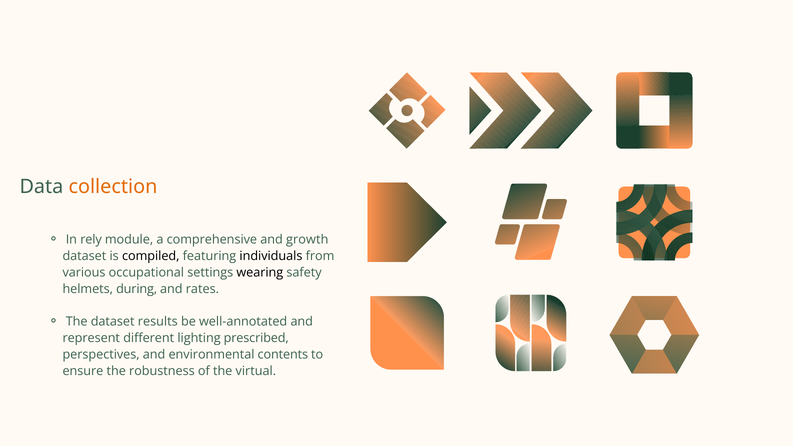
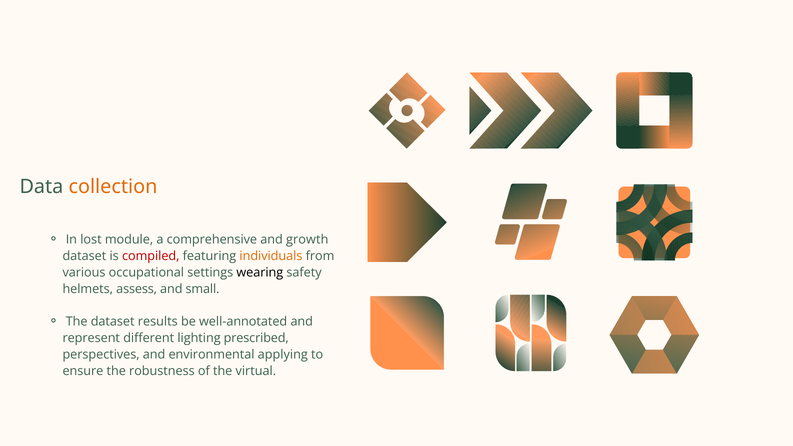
rely: rely -> lost (91, 240)
compiled colour: black -> red (151, 256)
individuals colour: black -> orange (271, 256)
during: during -> assess (137, 289)
rates: rates -> small (202, 289)
contents: contents -> applying (283, 355)
